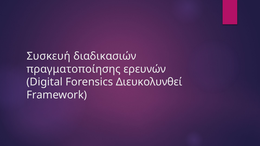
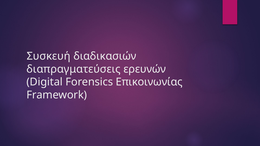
πραγματοποίησης: πραγματοποίησης -> διαπραγματεύσεις (74, 69)
Διευκολυνθεί: Διευκολυνθεί -> Επικοινωνίας (149, 82)
